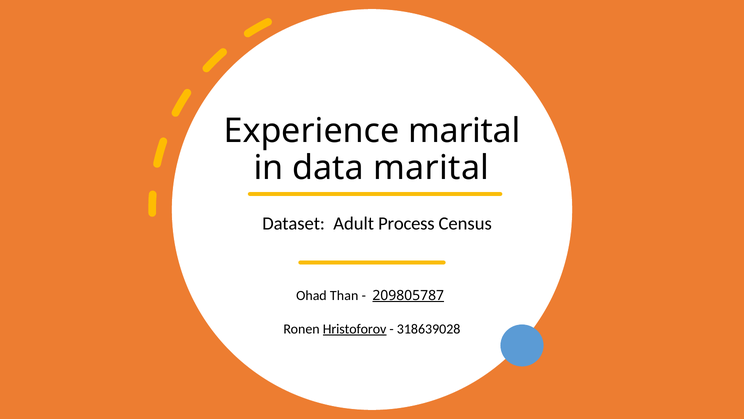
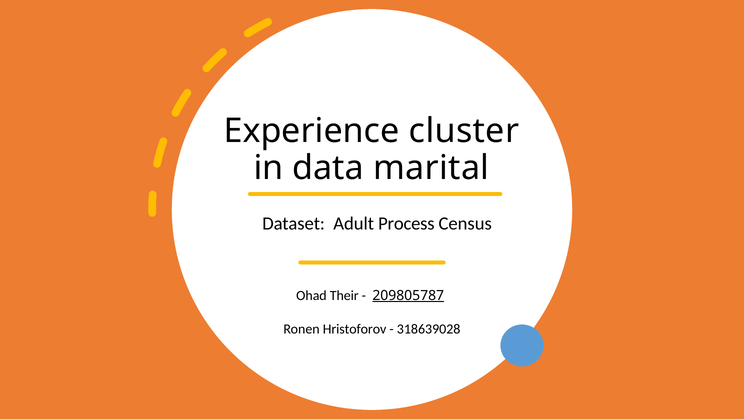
marital: marital -> cluster (464, 131)
Than: Than -> Their (344, 295)
Hristoforov underline: present -> none (355, 329)
